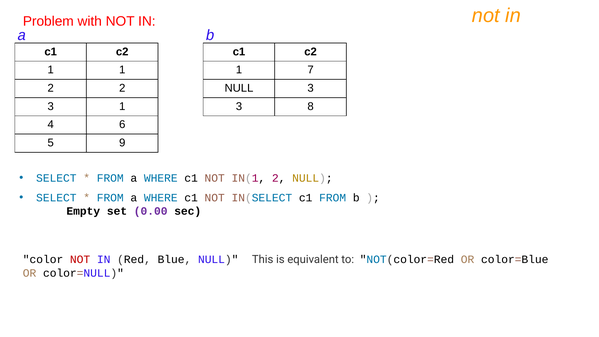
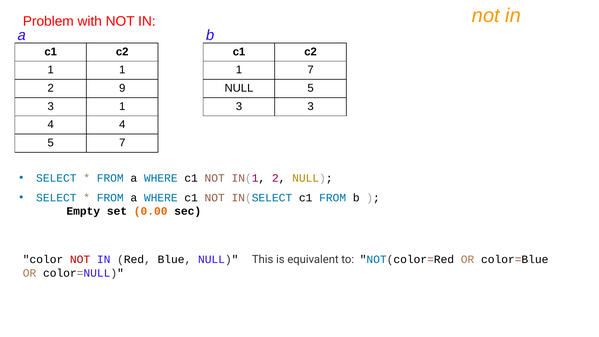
2 2: 2 -> 9 (122, 88)
NULL 3: 3 -> 5 (311, 88)
3 8: 8 -> 3 (311, 106)
4 6: 6 -> 4 (122, 125)
5 9: 9 -> 7 (122, 143)
0.00 colour: purple -> orange (151, 211)
